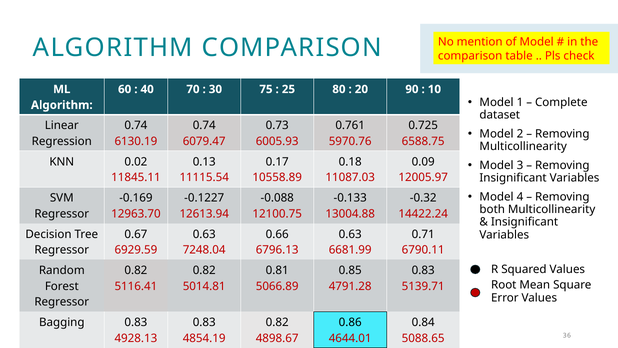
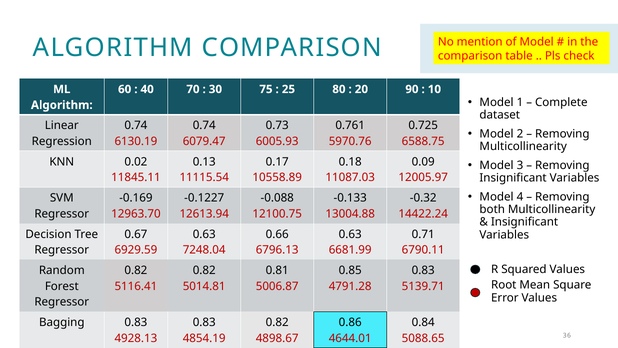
5066.89: 5066.89 -> 5006.87 (277, 286)
